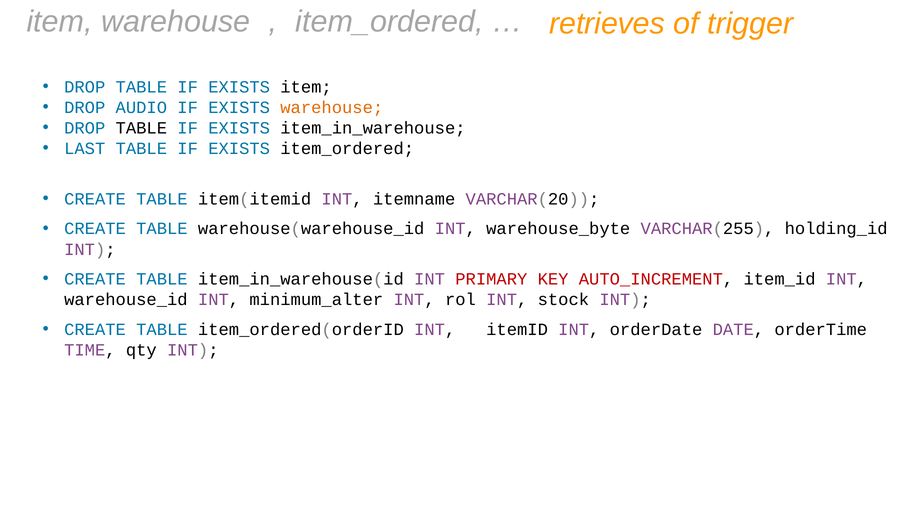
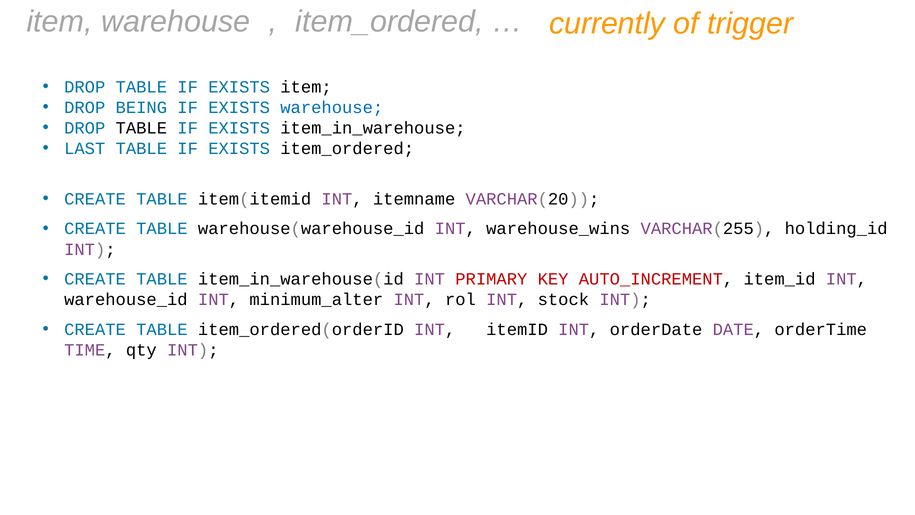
retrieves: retrieves -> currently (607, 24)
AUDIO: AUDIO -> BEING (141, 107)
warehouse colour: orange -> blue (332, 107)
warehouse_byte: warehouse_byte -> warehouse_wins (558, 229)
